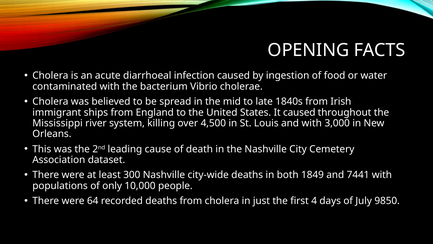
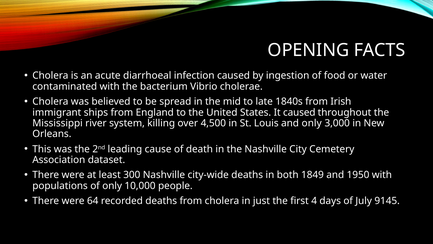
and with: with -> only (312, 123)
7441: 7441 -> 1950 (358, 175)
9850: 9850 -> 9145 (387, 201)
